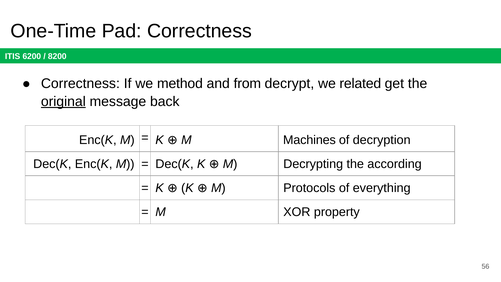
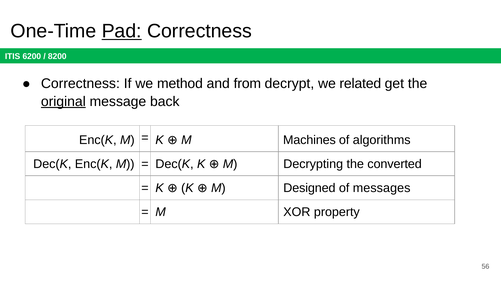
Pad underline: none -> present (122, 31)
decryption: decryption -> algorithms (382, 140)
according: according -> converted (395, 164)
Protocols: Protocols -> Designed (309, 188)
everything: everything -> messages (382, 188)
